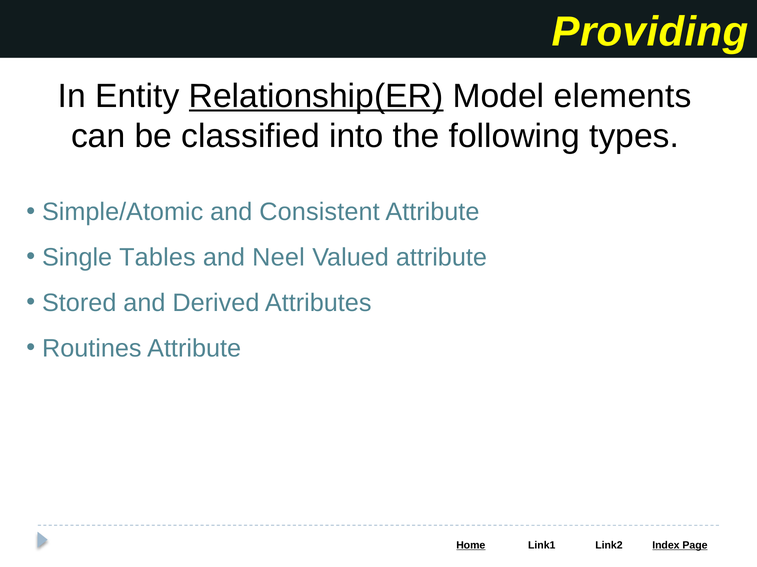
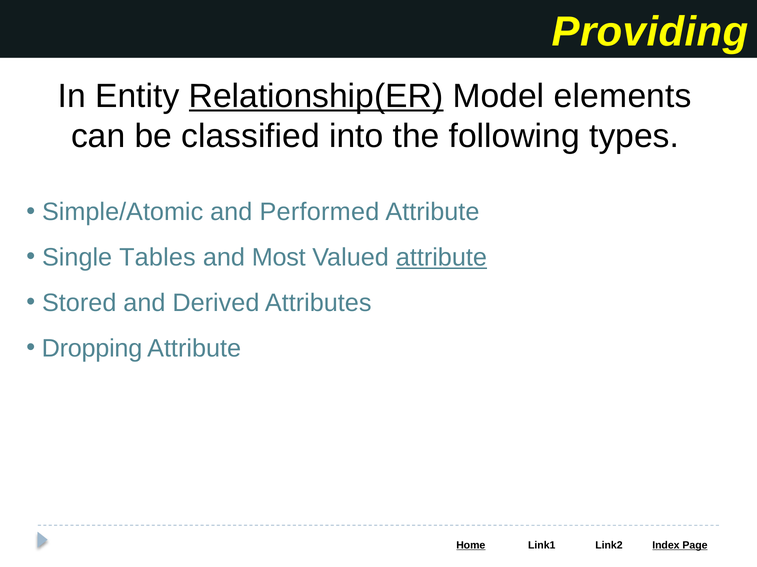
Consistent: Consistent -> Performed (319, 212)
Neel: Neel -> Most (279, 258)
attribute underline: none -> present (441, 258)
Routines: Routines -> Dropping (92, 349)
